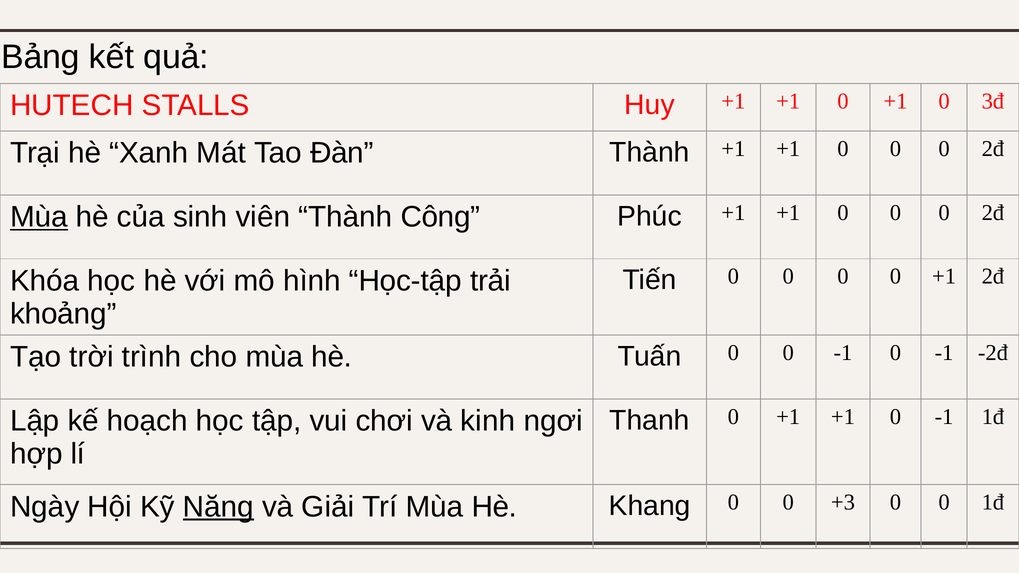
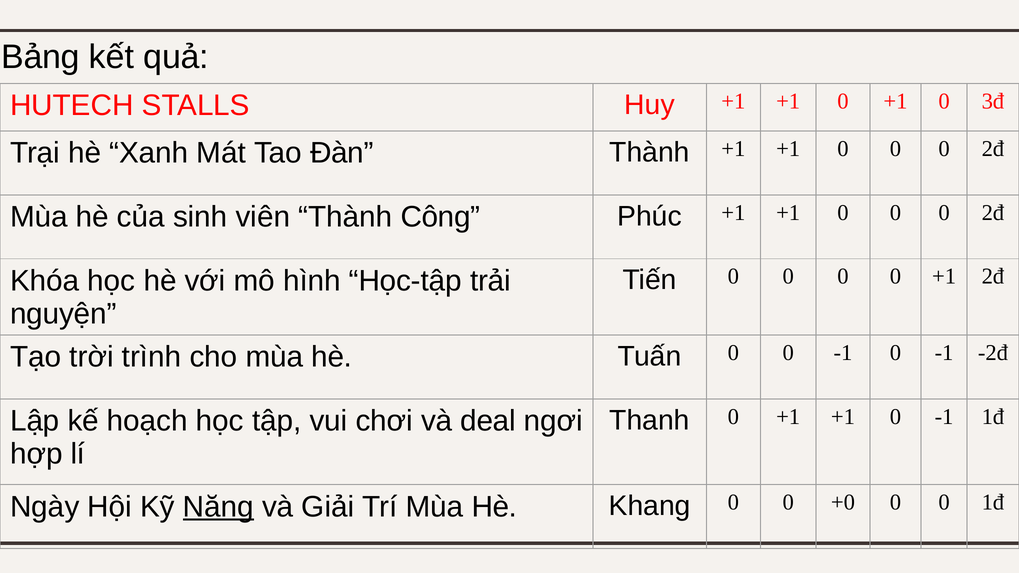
Mùa underline: present -> none (39, 217)
khoảng: khoảng -> nguyện (63, 314)
kinh: kinh -> deal (488, 421)
+3: +3 -> +0 (843, 503)
